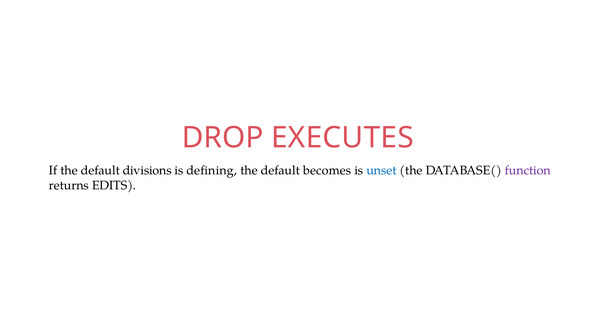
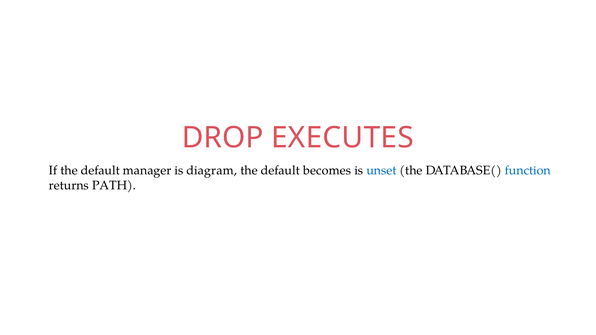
divisions: divisions -> manager (147, 171)
defining: defining -> diagram (212, 171)
function colour: purple -> blue (528, 171)
EDITS: EDITS -> PATH (114, 186)
